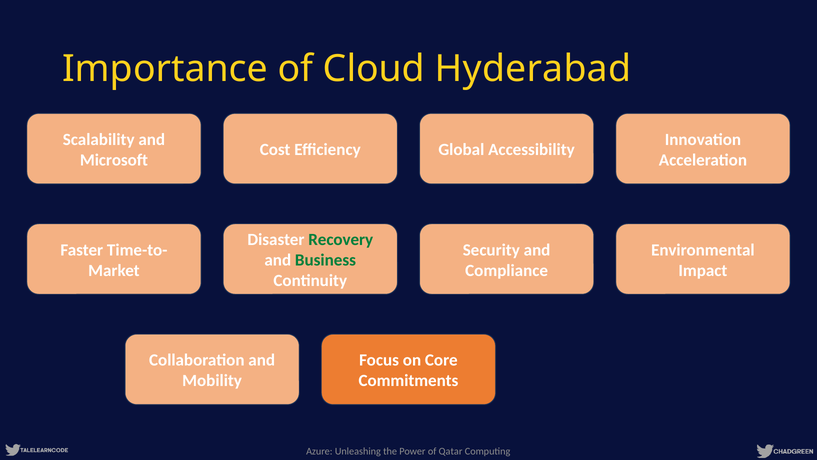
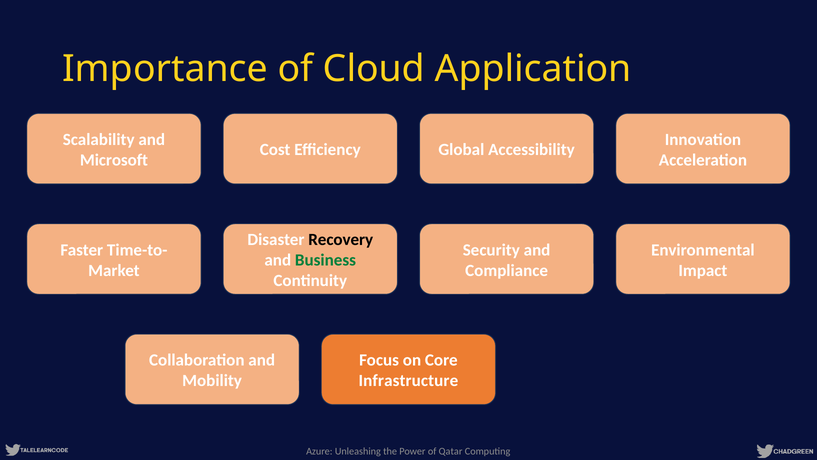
Hyderabad: Hyderabad -> Application (533, 69)
Recovery colour: green -> black (341, 240)
Commitments: Commitments -> Infrastructure (408, 380)
